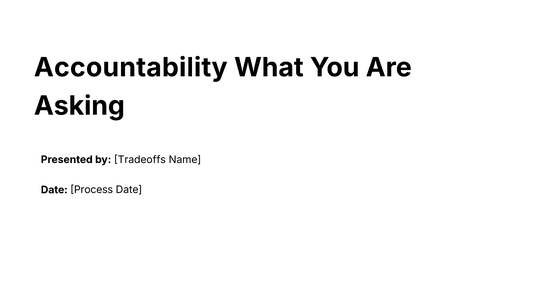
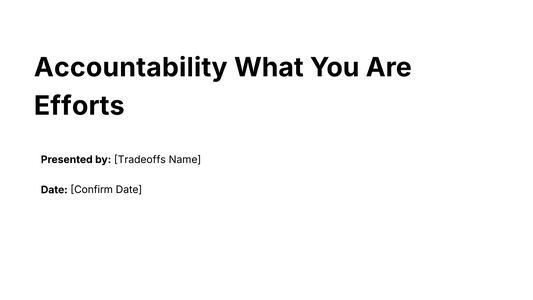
Asking: Asking -> Efforts (79, 106)
Process: Process -> Confirm (92, 190)
